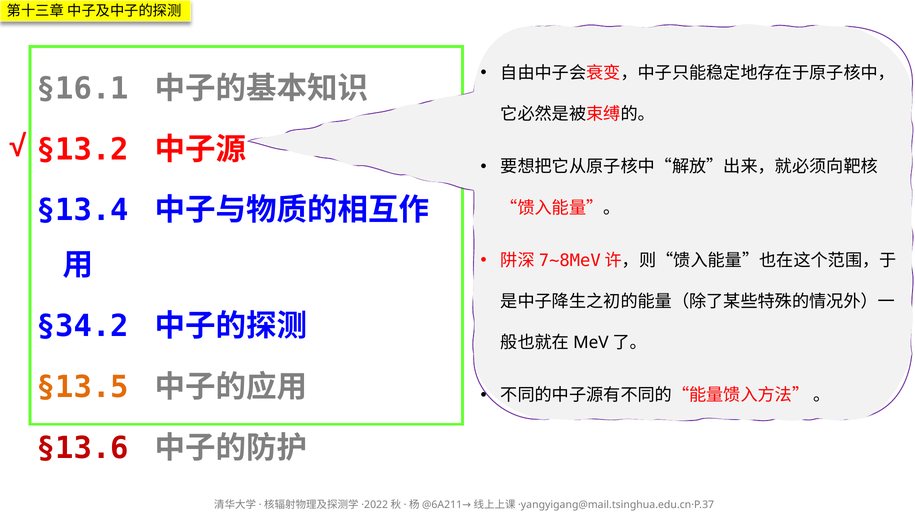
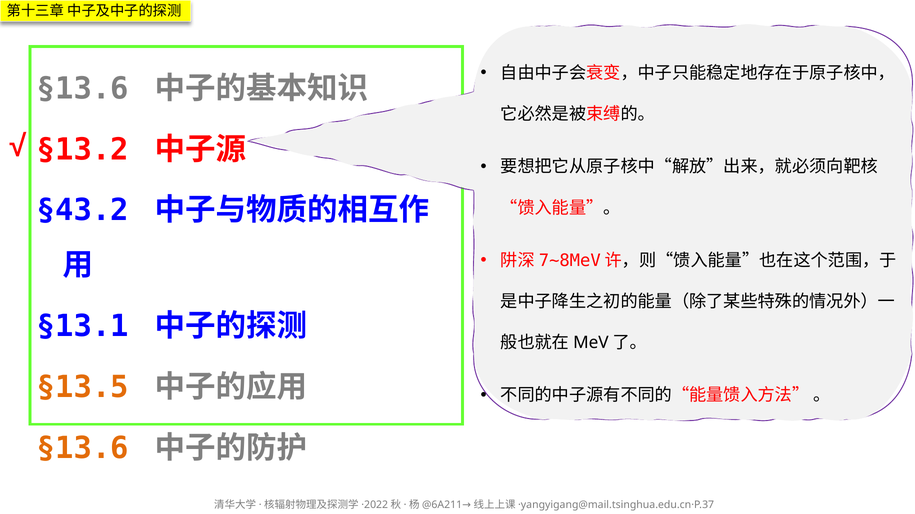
§16.1: §16.1 -> §13.6 (83, 89)
§13.4: §13.4 -> §43.2 (83, 211)
§34.2: §34.2 -> §13.1 (83, 327)
§13.6 colour: red -> orange (83, 449)
